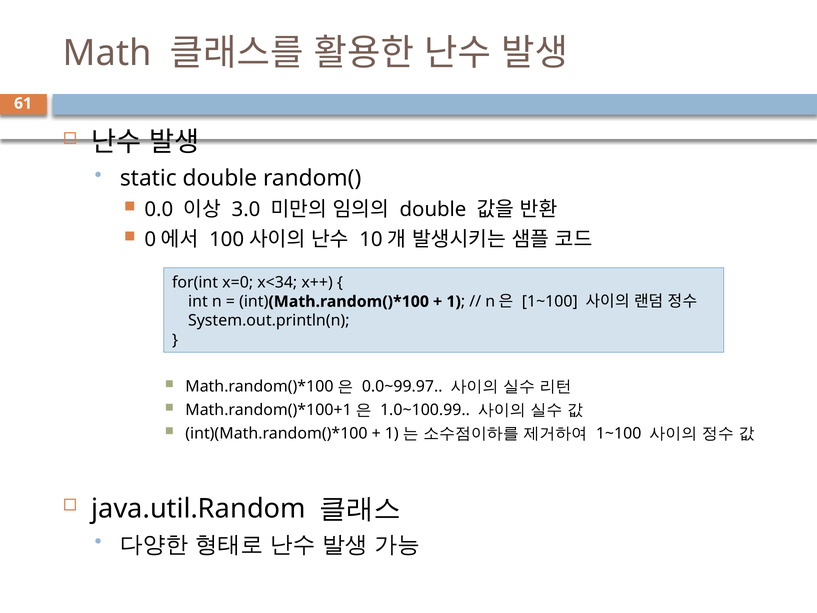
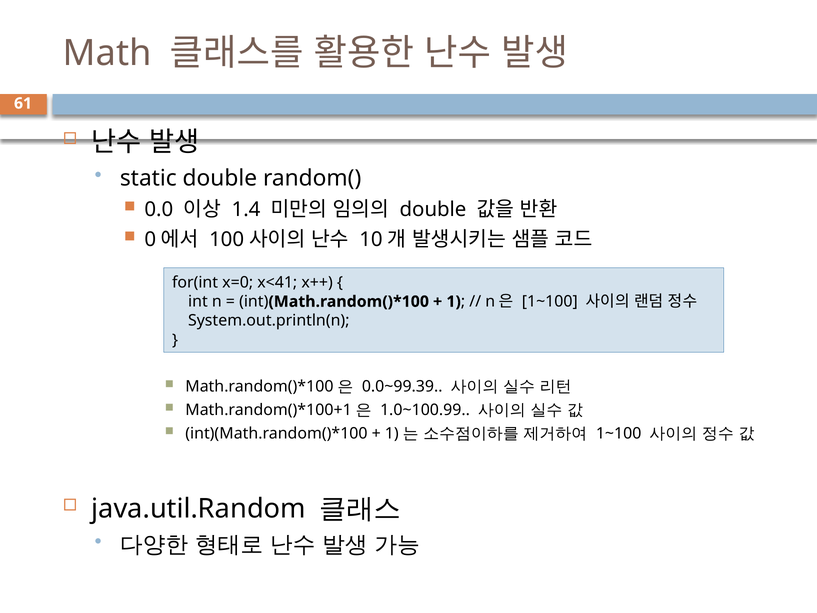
3.0: 3.0 -> 1.4 (246, 209)
x<34: x<34 -> x<41 (277, 282)
0.0~99.97: 0.0~99.97 -> 0.0~99.39 (402, 386)
